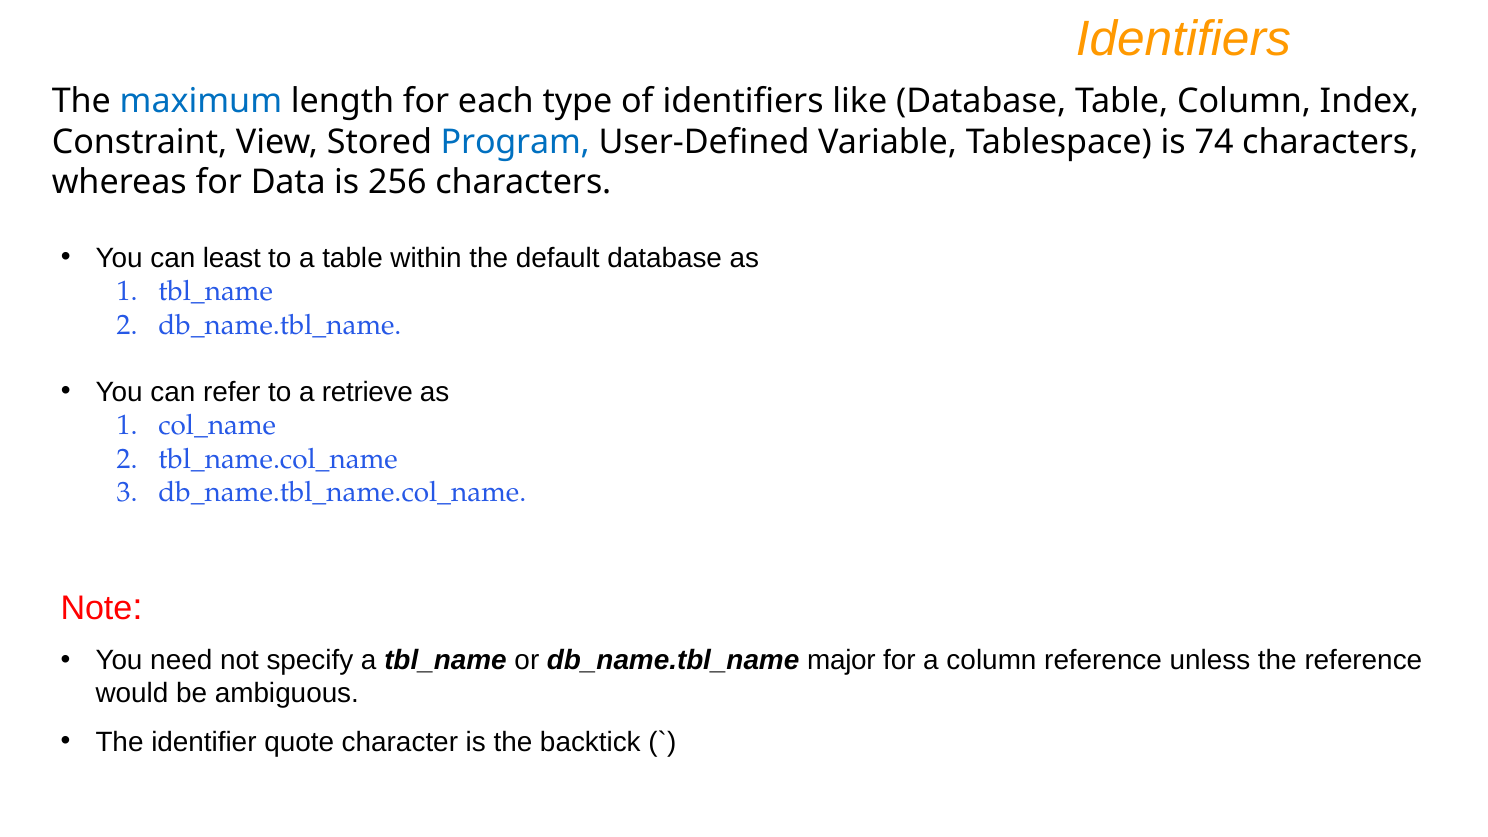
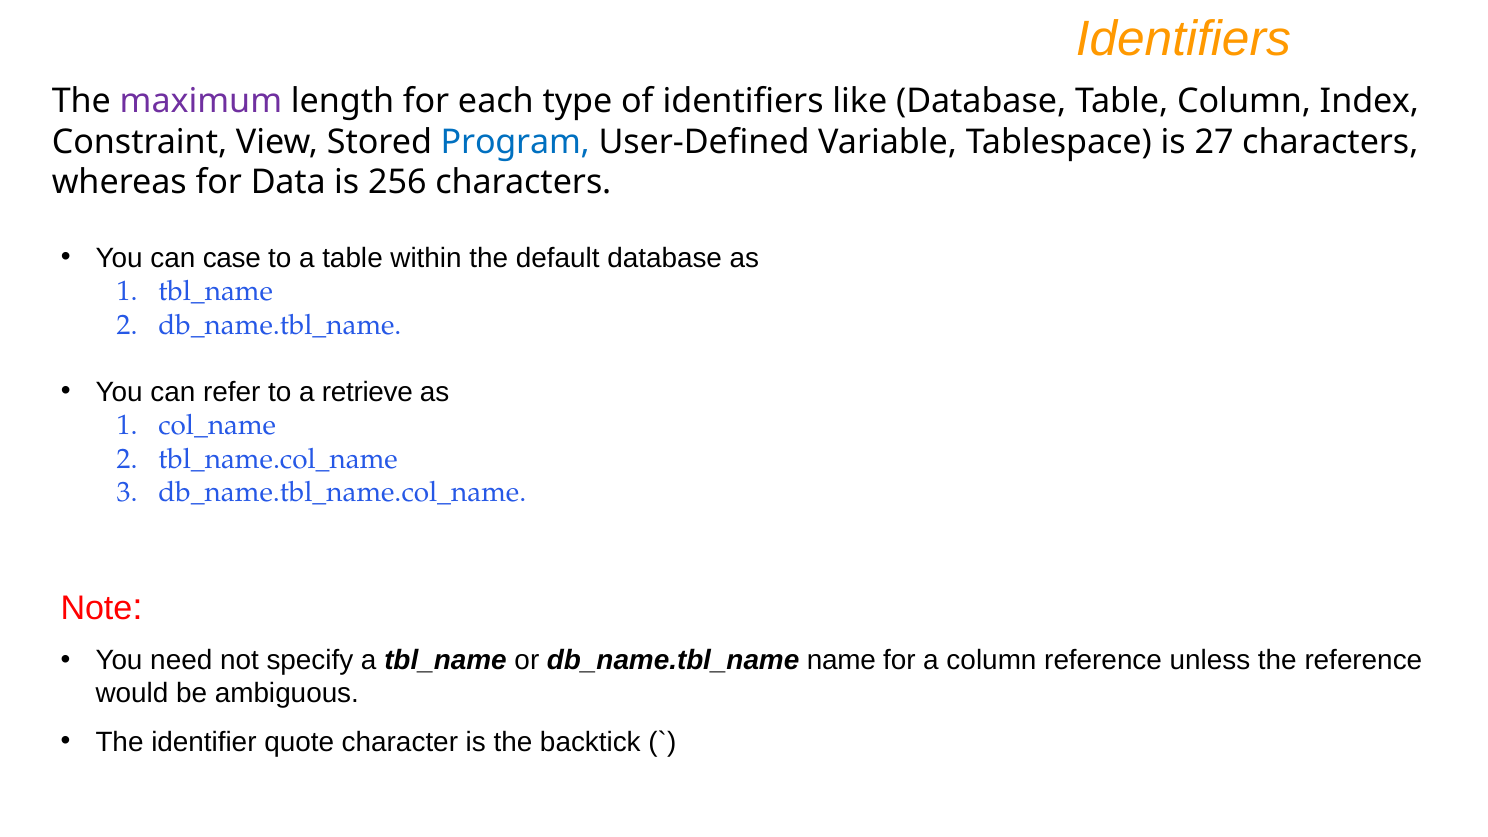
maximum colour: blue -> purple (201, 101)
74: 74 -> 27 (1214, 142)
least: least -> case (232, 258)
major: major -> name (841, 660)
